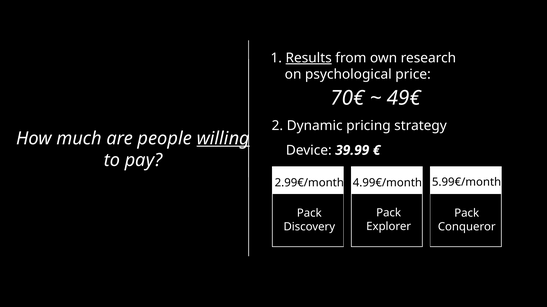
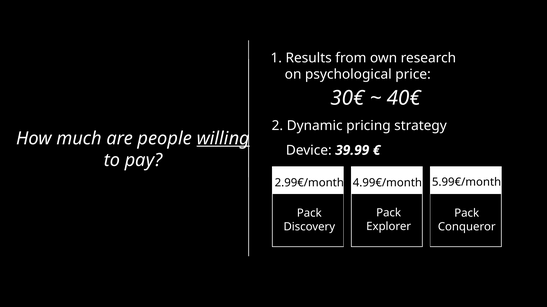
Results underline: present -> none (309, 58)
70€: 70€ -> 30€ (348, 98)
49€: 49€ -> 40€ (404, 98)
